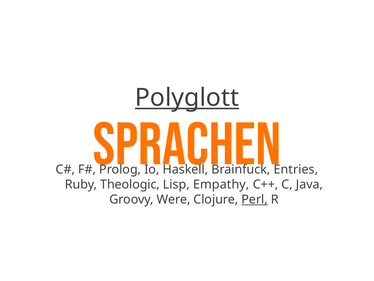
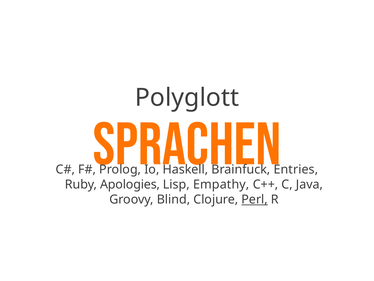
Polyglott underline: present -> none (187, 98)
Theologic: Theologic -> Apologies (130, 184)
Were: Were -> Blind (173, 199)
